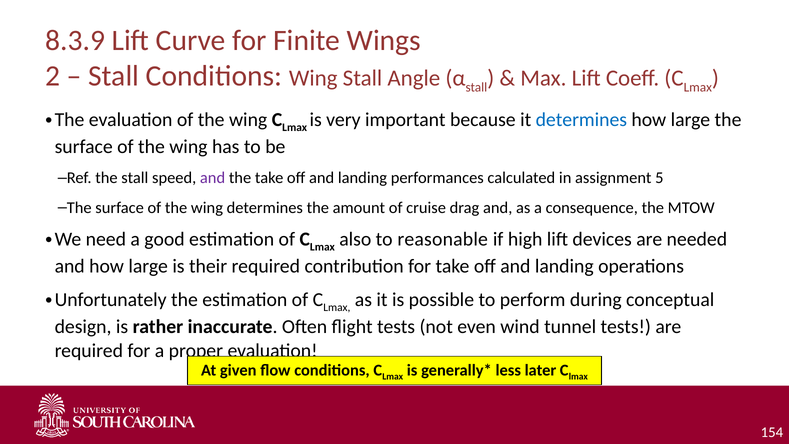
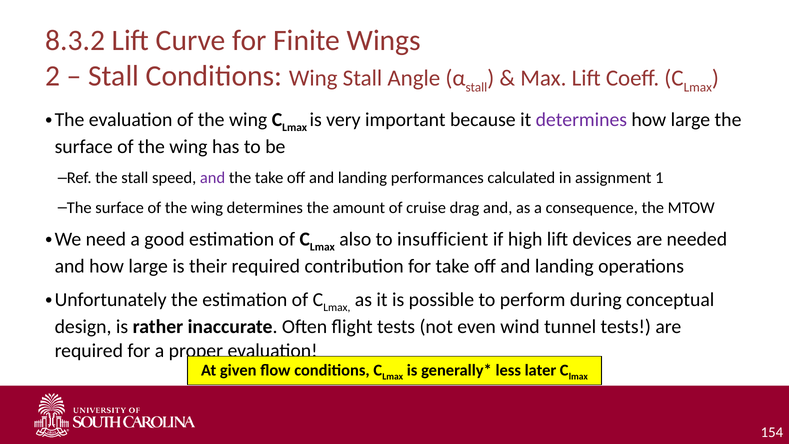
8.3.9: 8.3.9 -> 8.3.2 (75, 41)
determines colour: blue -> purple (581, 120)
5: 5 -> 1 (659, 178)
reasonable: reasonable -> insufficient (443, 239)
